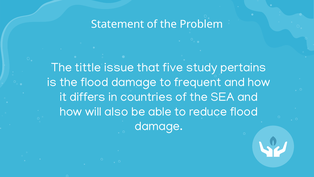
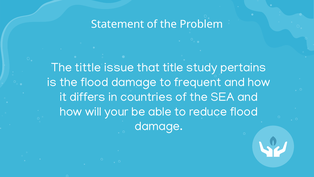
five: five -> title (173, 67)
also: also -> your (116, 111)
